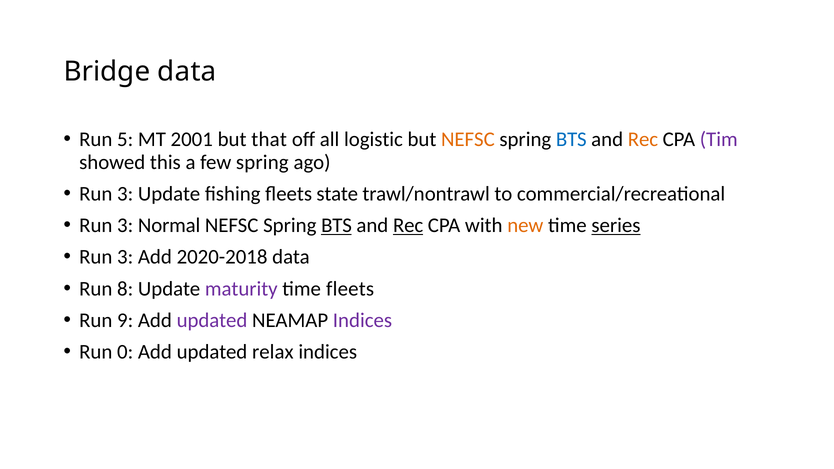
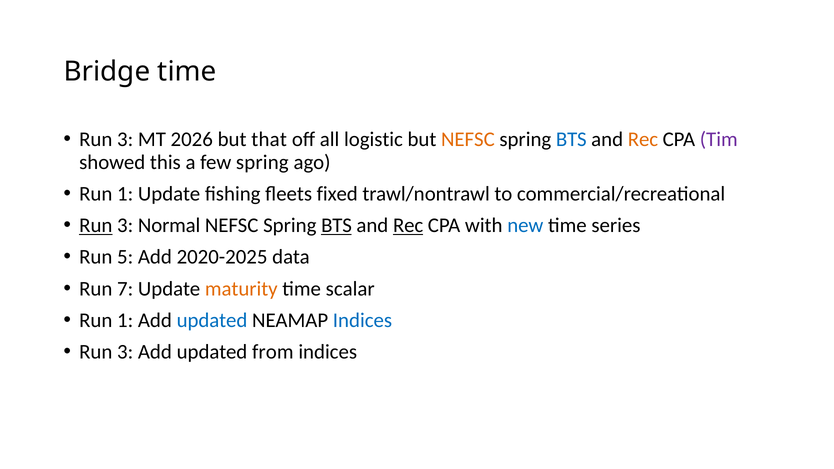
Bridge data: data -> time (187, 71)
5: 5 -> 3 (125, 139)
2001: 2001 -> 2026 (192, 139)
3: 3 -> 1 (125, 194)
state: state -> fixed (337, 194)
Run underline: none -> present (96, 226)
new colour: orange -> blue (525, 226)
series underline: present -> none (616, 226)
3: 3 -> 5 (125, 257)
2020-2018: 2020-2018 -> 2020-2025 (222, 257)
8: 8 -> 7 (125, 289)
maturity colour: purple -> orange (241, 289)
time fleets: fleets -> scalar (350, 289)
9: 9 -> 1 (125, 320)
updated colour: purple -> blue (212, 320)
Indices colour: purple -> blue (363, 320)
0: 0 -> 3 (125, 352)
relax: relax -> from (273, 352)
